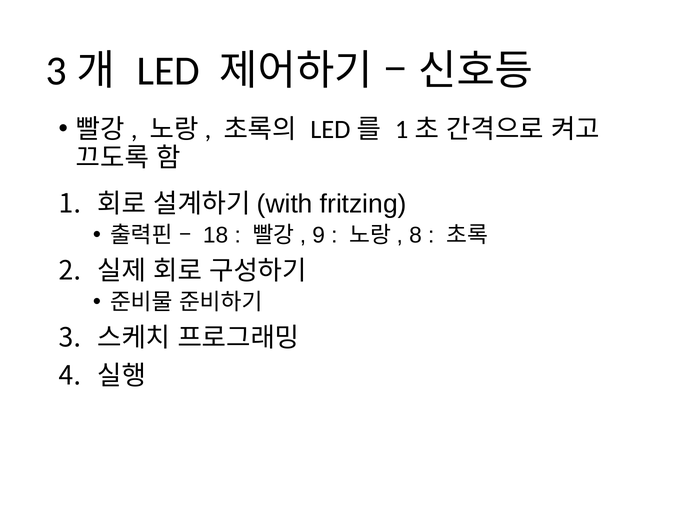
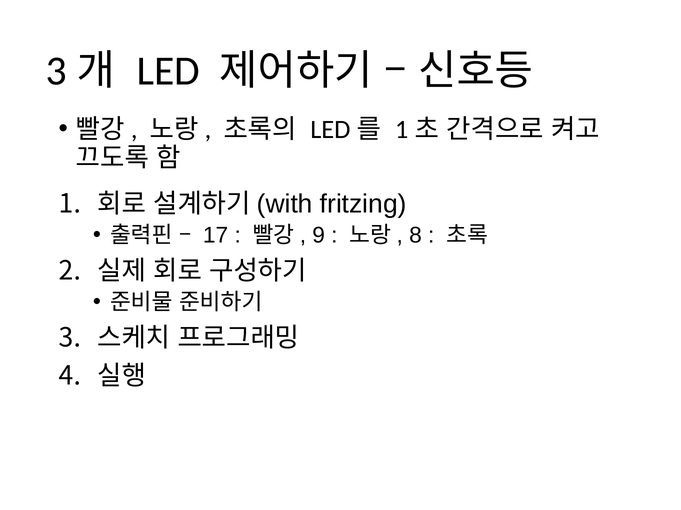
18: 18 -> 17 (216, 235)
